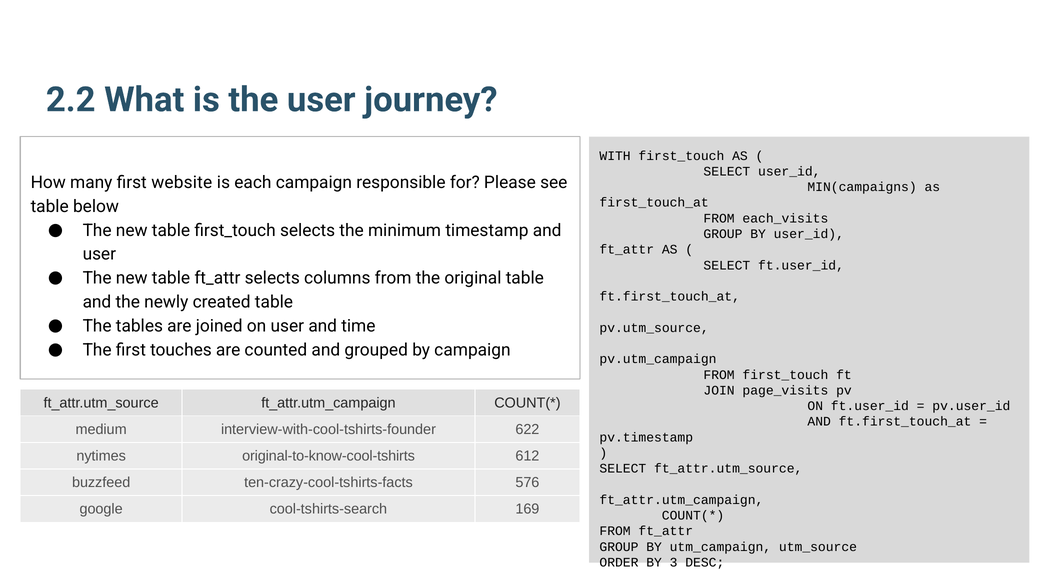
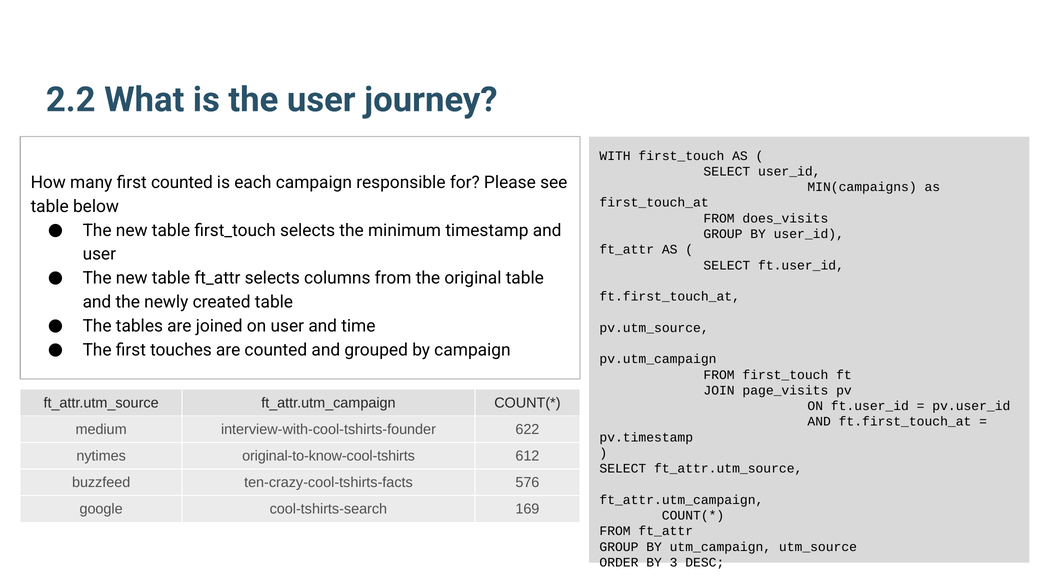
first website: website -> counted (182, 183)
each_visits: each_visits -> does_visits (785, 218)
